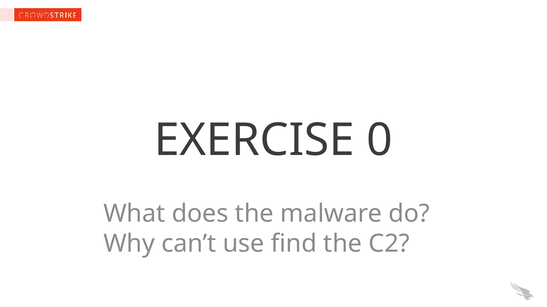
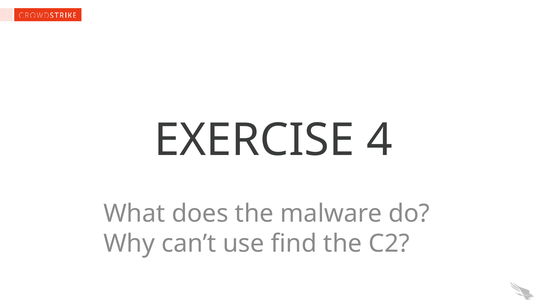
0: 0 -> 4 (380, 140)
